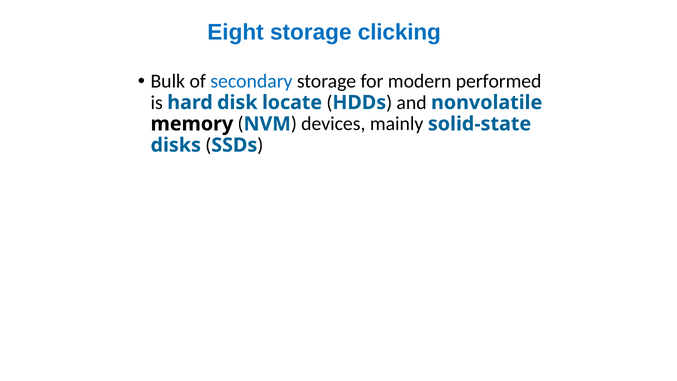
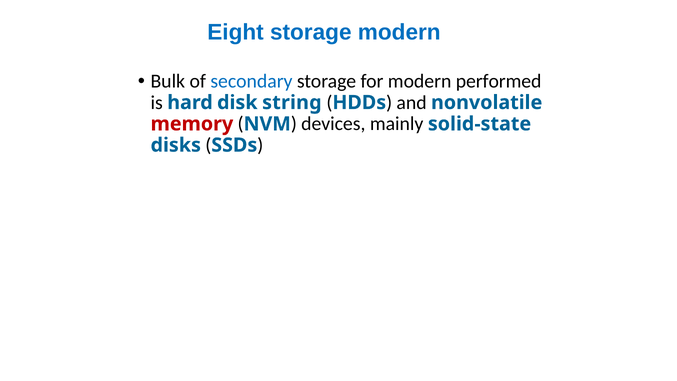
storage clicking: clicking -> modern (399, 32)
locate: locate -> string (292, 103)
memory colour: black -> red (192, 124)
